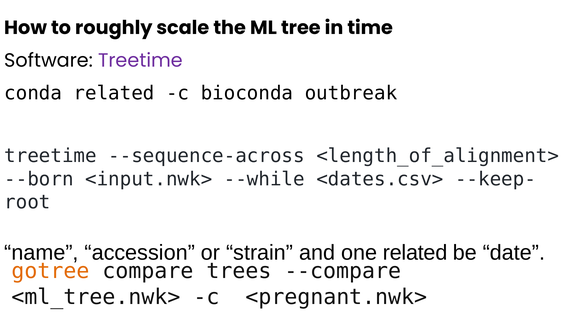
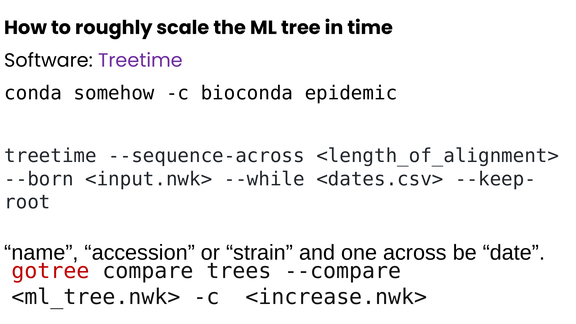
conda related: related -> somehow (114, 93)
outbreak: outbreak -> epidemic (351, 93)
one related: related -> across (415, 253)
gotree colour: orange -> red (51, 271)
<pregnant.nwk>: <pregnant.nwk> -> <increase.nwk> (336, 297)
